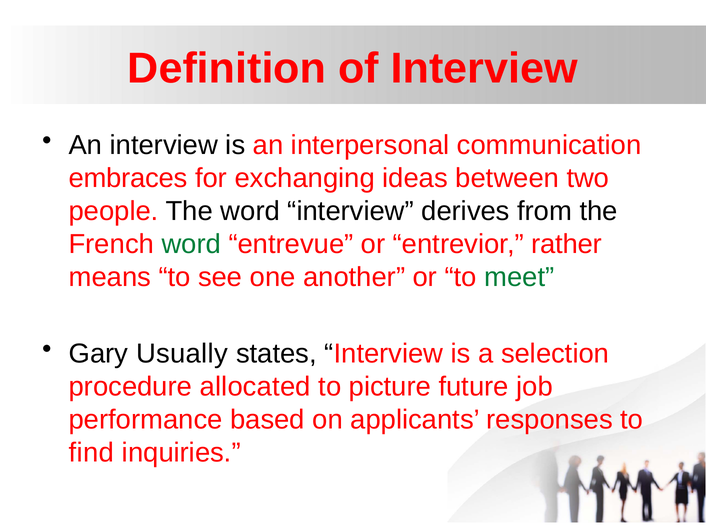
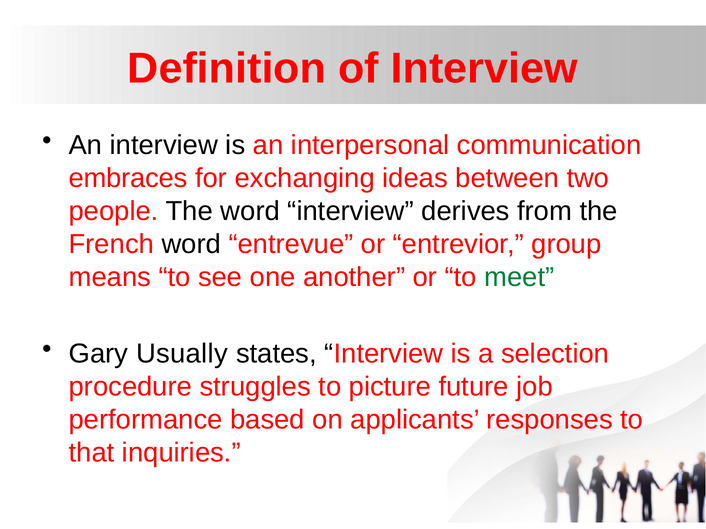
word colour: green -> black (191, 244)
rather: rather -> group (566, 244)
allocated: allocated -> struggles (255, 387)
find: find -> that (92, 453)
